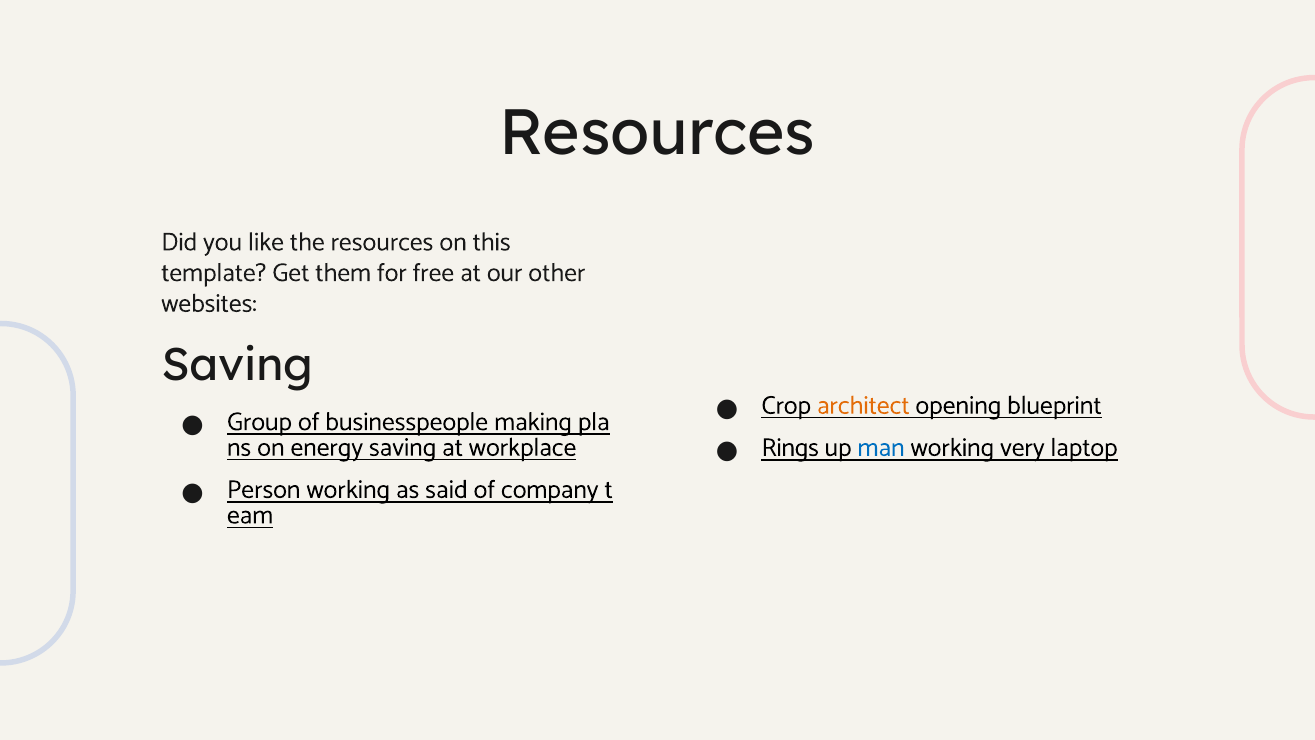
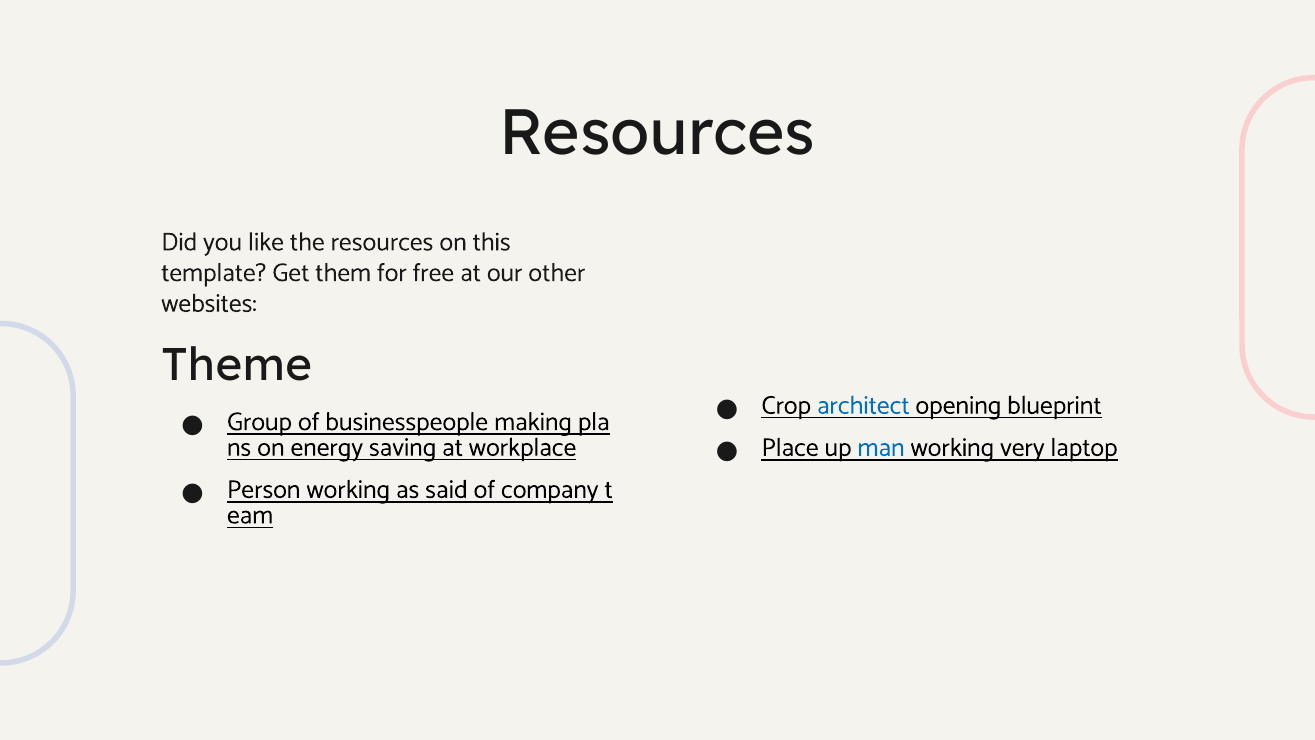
Saving: Saving -> Theme (237, 366)
architect colour: orange -> blue (863, 405)
Rings: Rings -> Place (790, 447)
